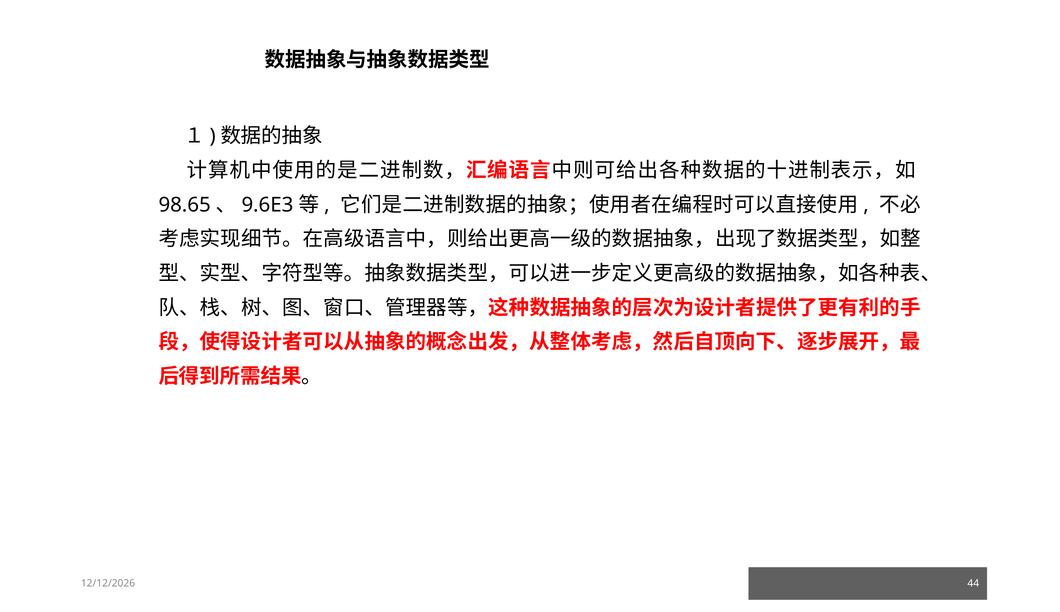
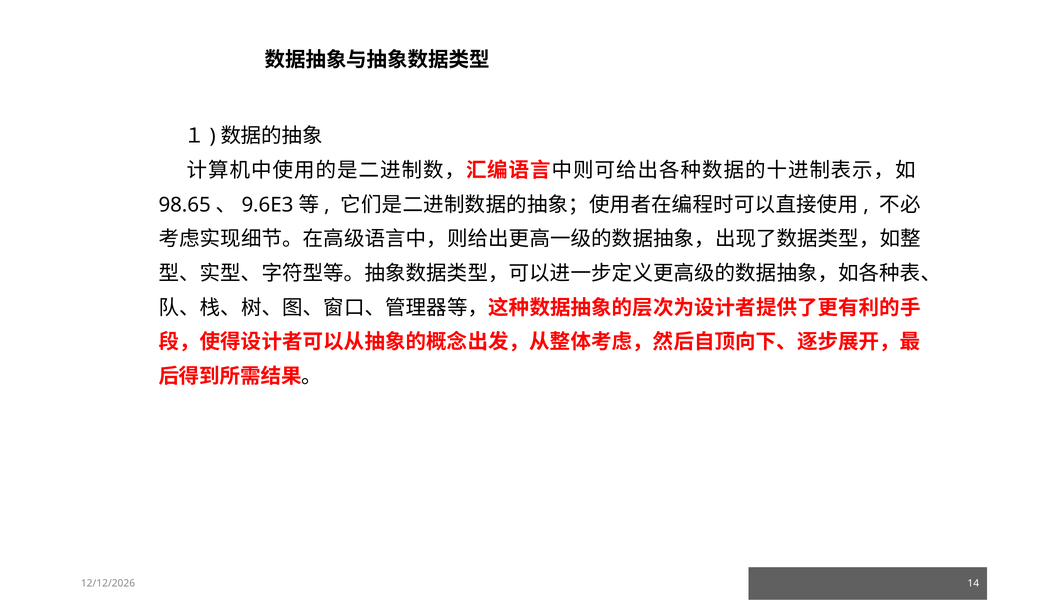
44: 44 -> 14 (973, 584)
